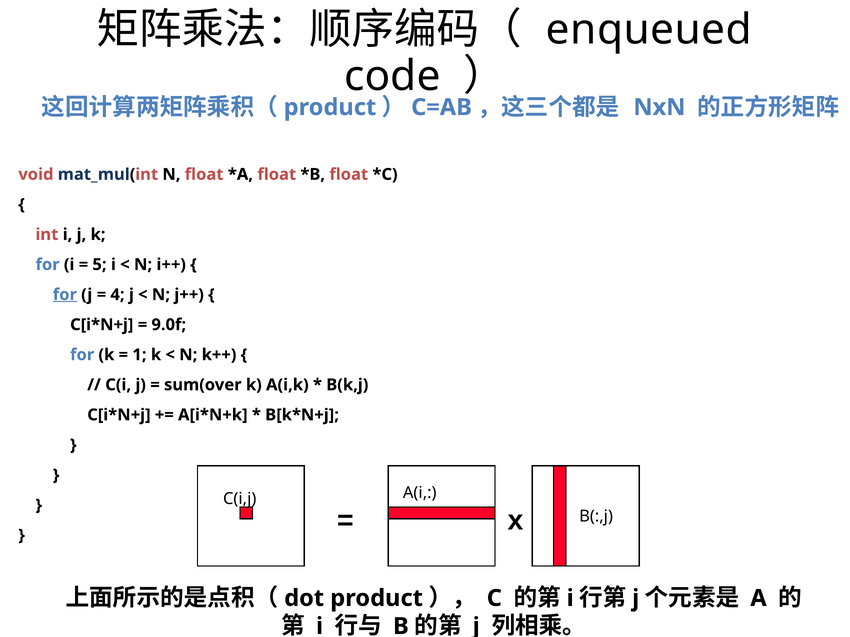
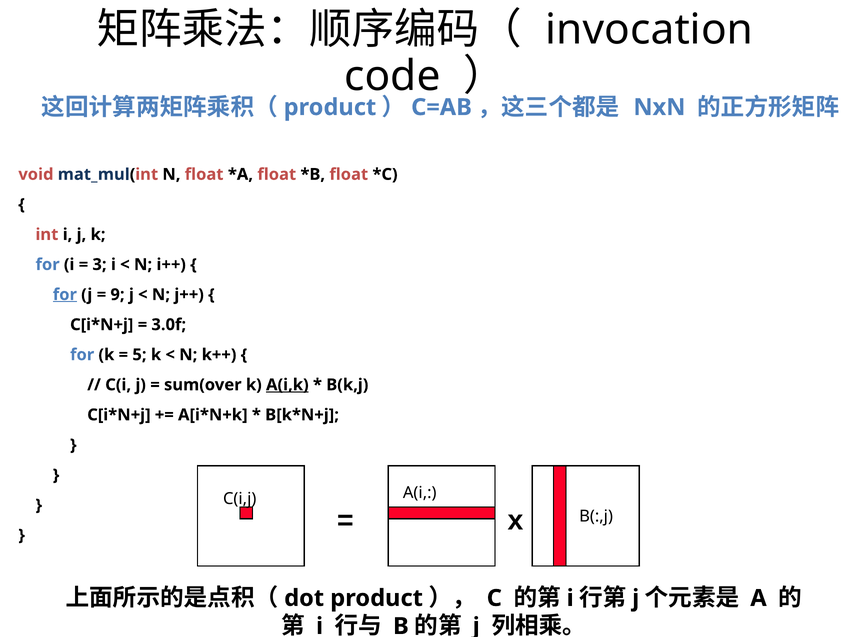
enqueued: enqueued -> invocation (649, 30)
5: 5 -> 3 (100, 265)
4: 4 -> 9 (118, 295)
9.0f: 9.0f -> 3.0f (169, 325)
1: 1 -> 5 (139, 355)
A(i,k underline: none -> present (287, 385)
